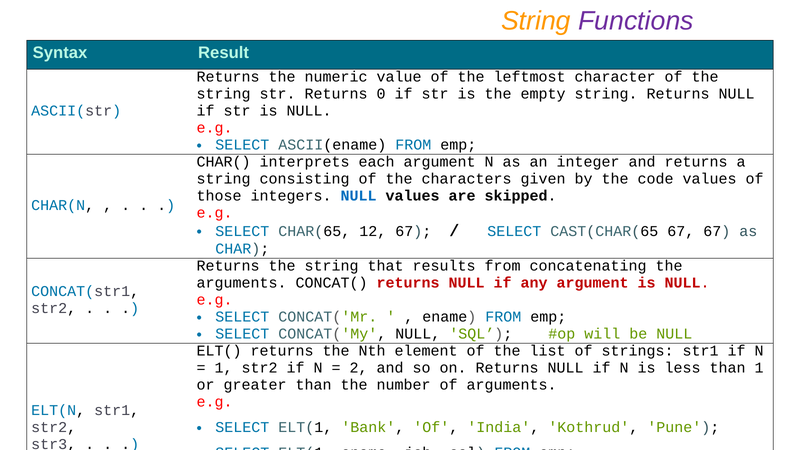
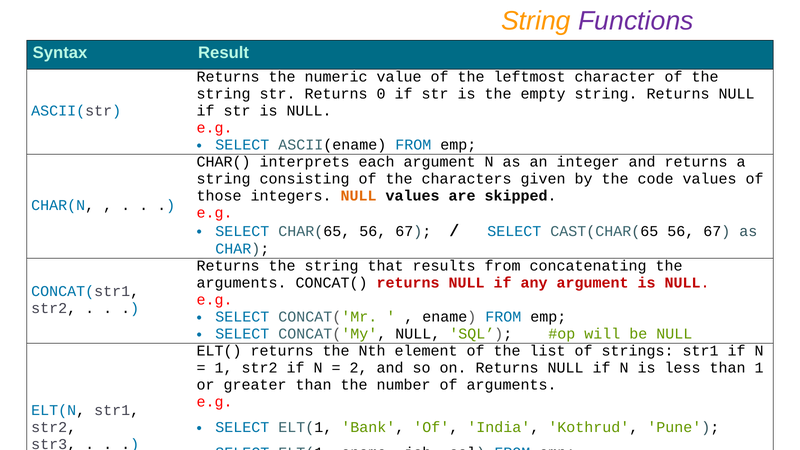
NULL colour: blue -> orange (359, 196)
CHAR(65 12: 12 -> 56 (373, 231)
CAST(CHAR(65 67: 67 -> 56 (681, 231)
